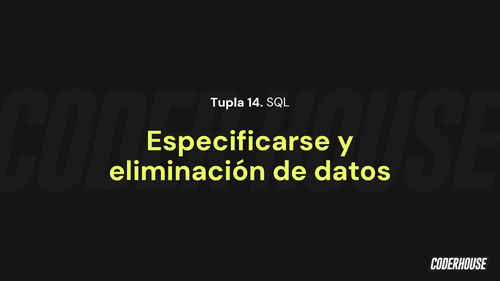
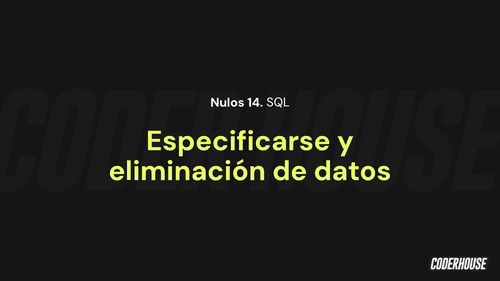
Tupla: Tupla -> Nulos (227, 103)
